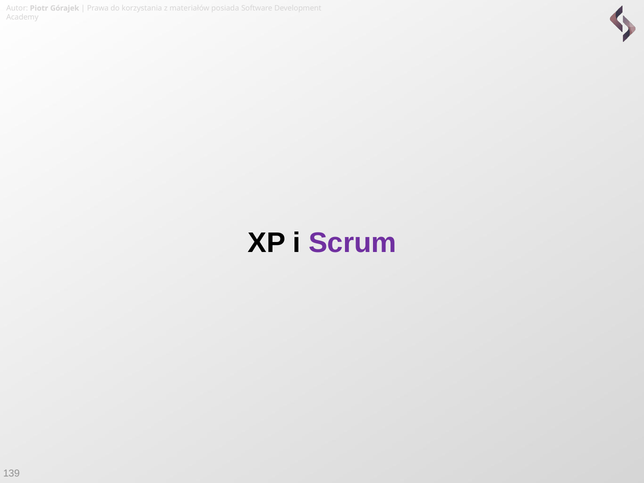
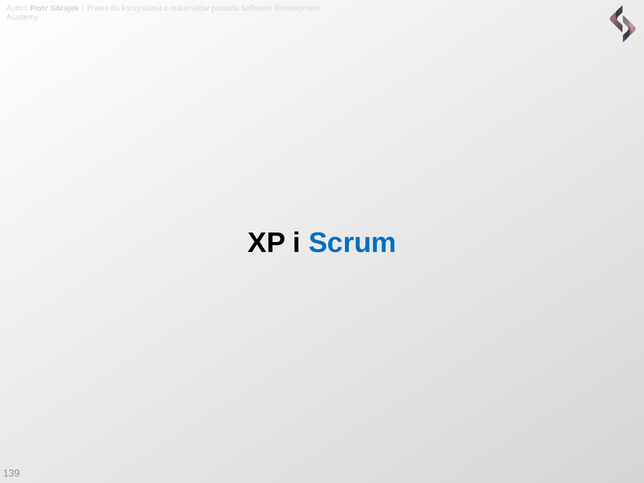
Scrum colour: purple -> blue (352, 243)
